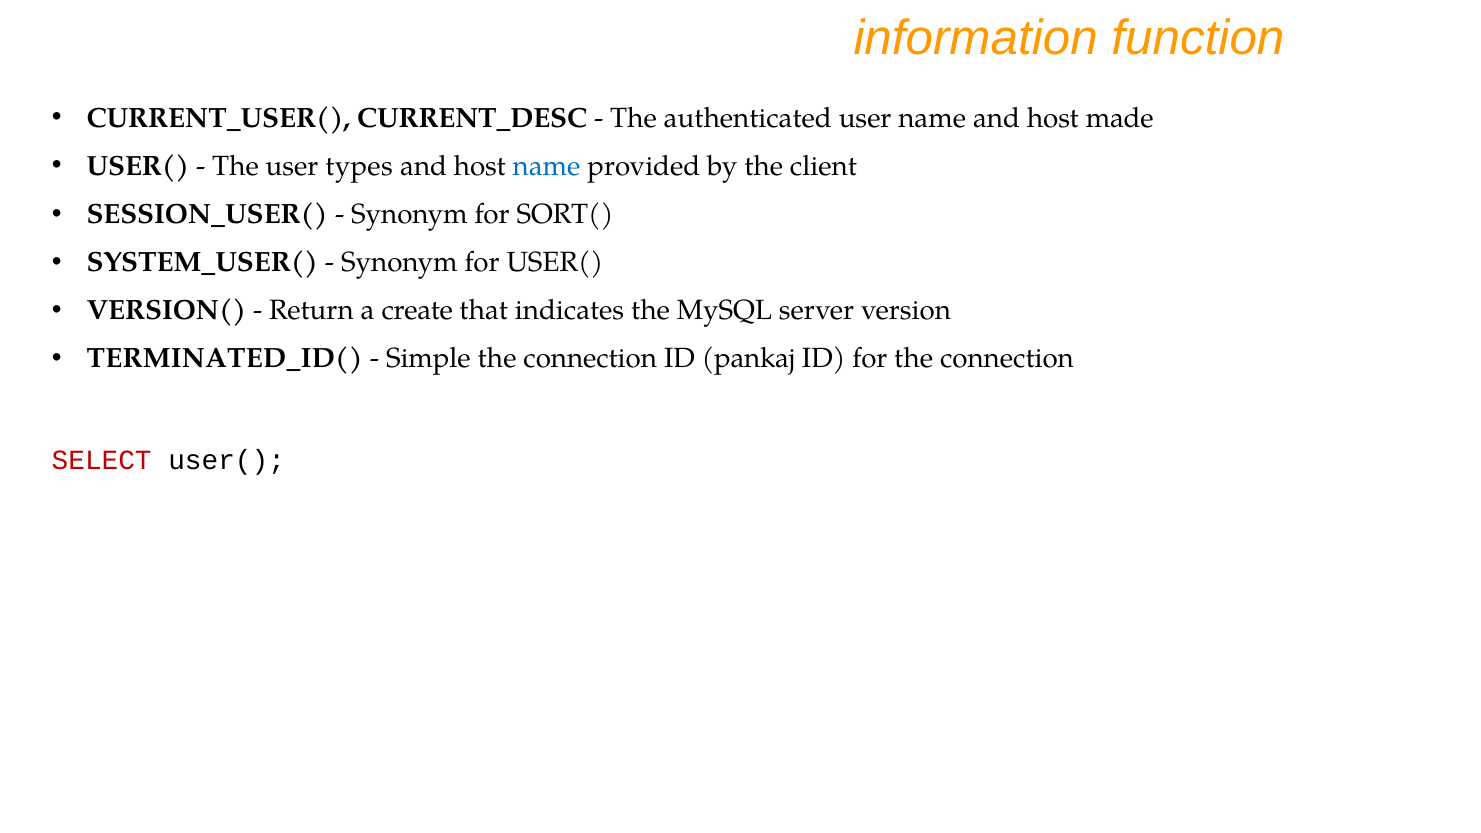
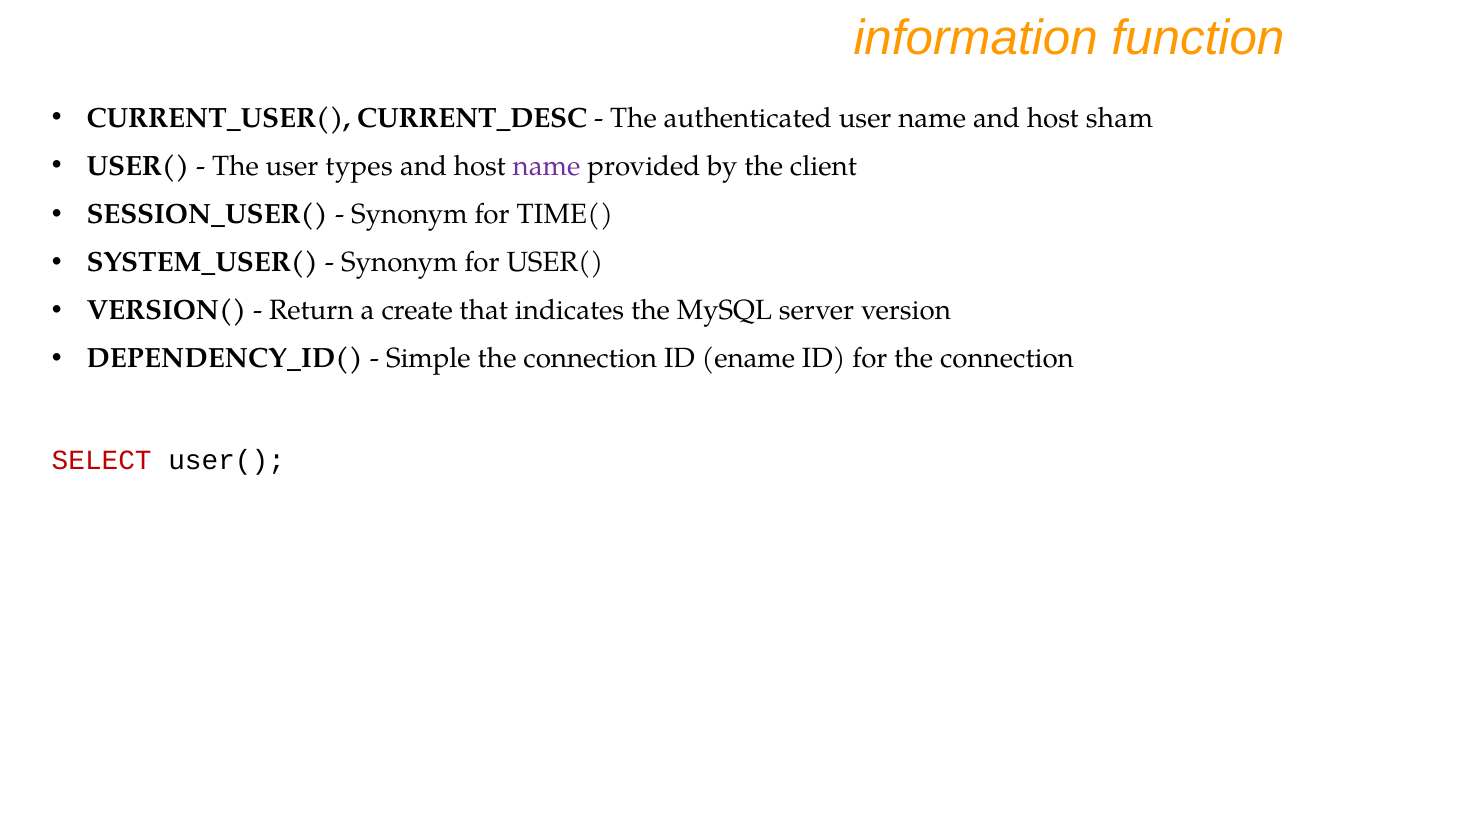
made: made -> sham (1119, 118)
name colour: blue -> purple (547, 166)
SORT(: SORT( -> TIME( (565, 214)
TERMINATED_ID(: TERMINATED_ID( -> DEPENDENCY_ID( (225, 359)
pankaj: pankaj -> ename (748, 359)
